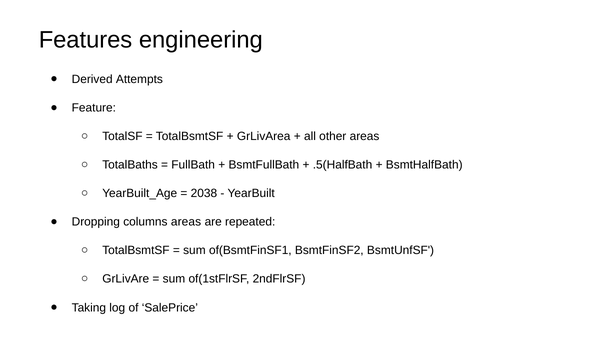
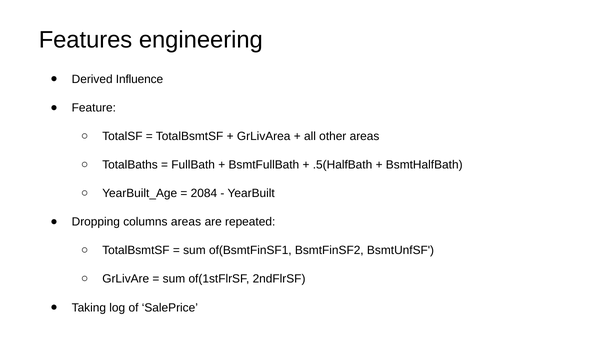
Attempts: Attempts -> Influence (139, 79)
2038: 2038 -> 2084 (204, 193)
